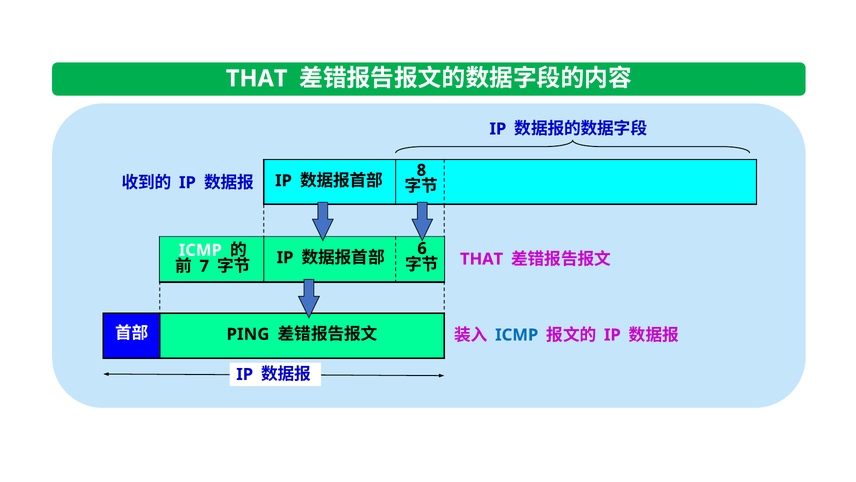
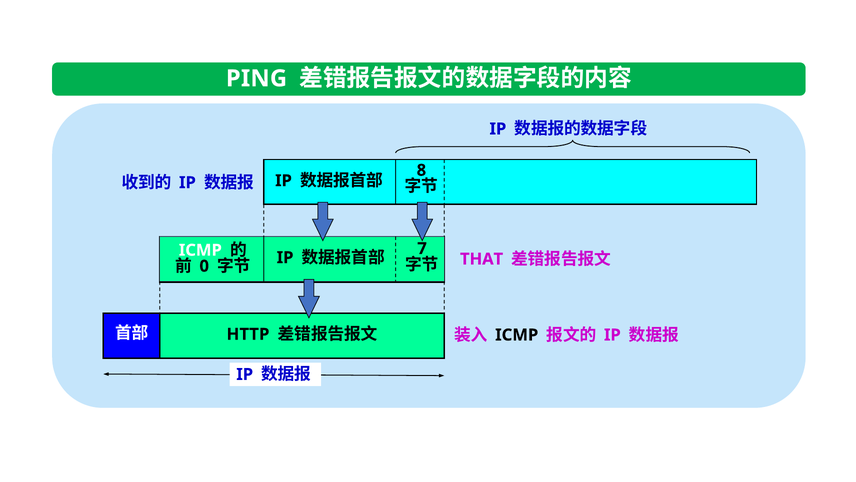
THAT: THAT -> PING (257, 78)
6: 6 -> 7 (422, 248)
7: 7 -> 0 (204, 266)
ICMP colour: blue -> black (517, 335)
PING: PING -> HTTP (248, 334)
